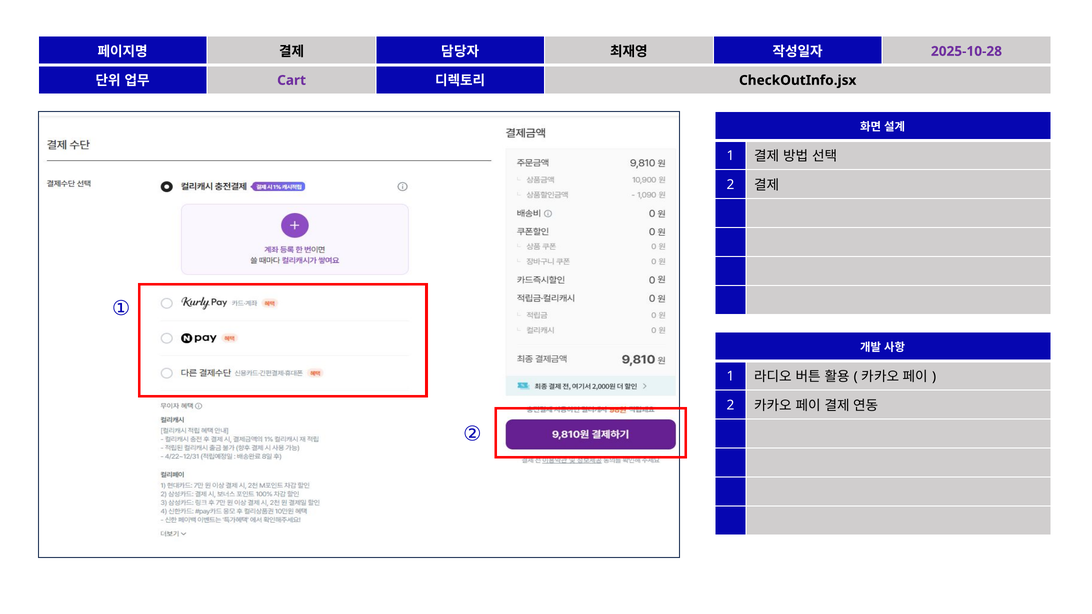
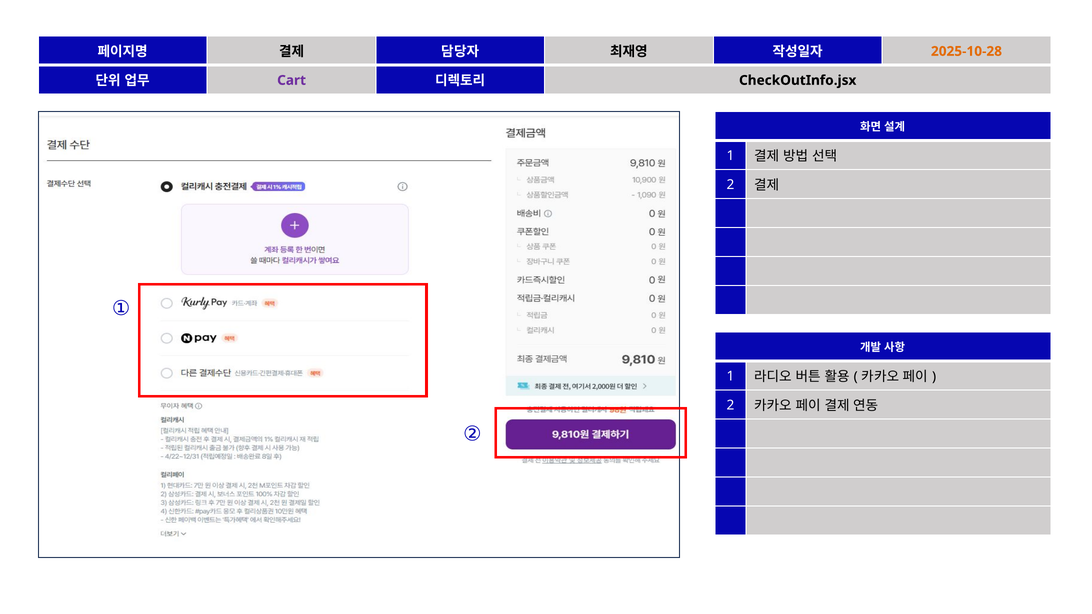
2025-10-28 colour: purple -> orange (966, 51)
